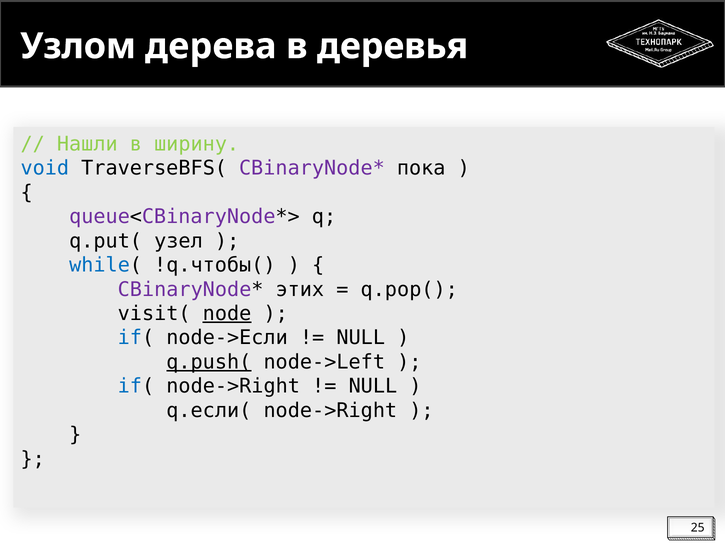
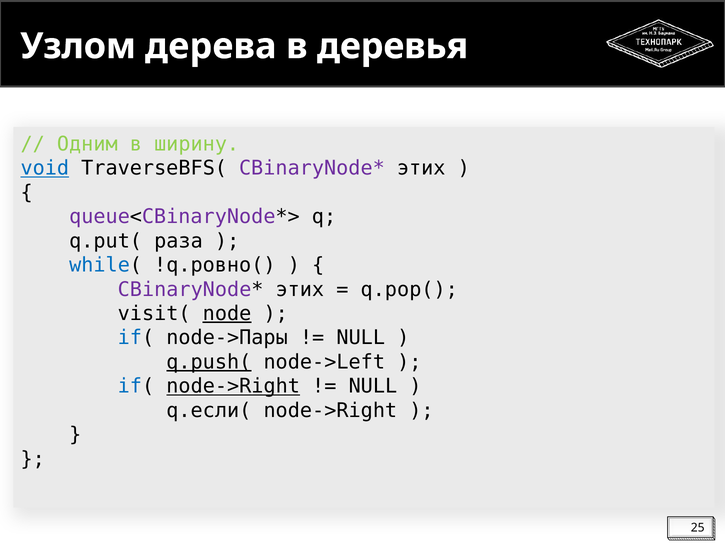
Нашли: Нашли -> Одним (87, 144)
void underline: none -> present (45, 168)
пока: пока -> этих (421, 168)
узел: узел -> раза (178, 241)
!q.чтобы(: !q.чтобы( -> !q.ровно( (215, 265)
node->Если: node->Если -> node->Пары (227, 338)
node->Right underline: none -> present (233, 386)
